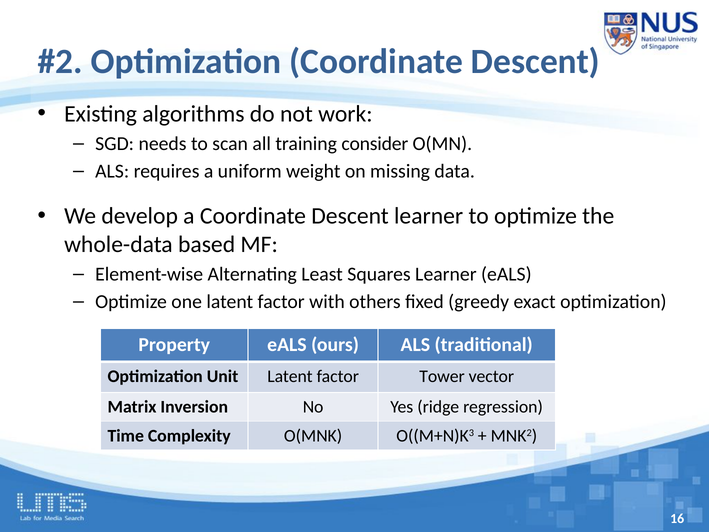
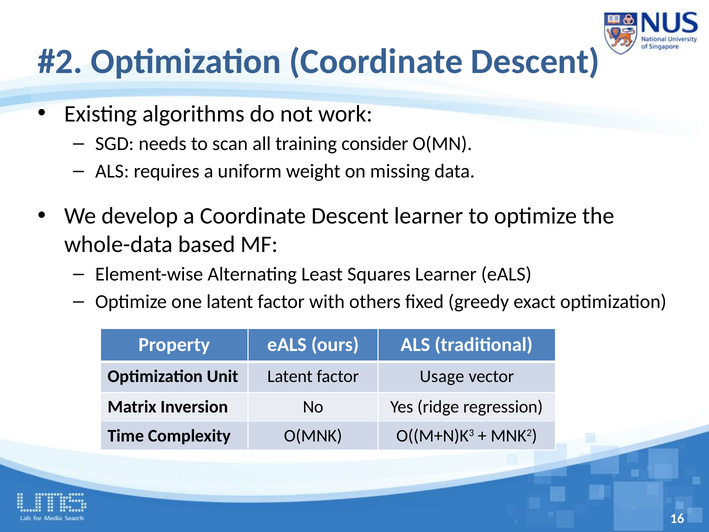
Tower: Tower -> Usage (442, 376)
